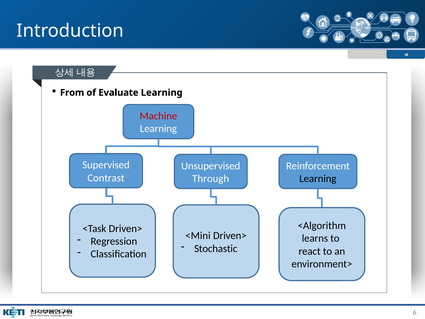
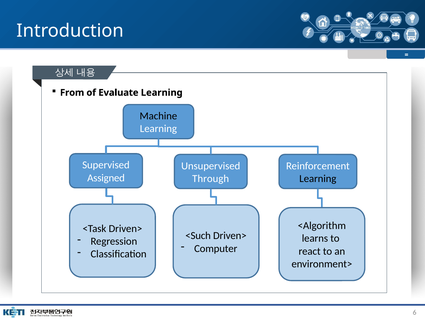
Machine colour: red -> black (158, 116)
Contrast: Contrast -> Assigned (106, 178)
<Mini: <Mini -> <Such (198, 236)
Stochastic: Stochastic -> Computer (216, 248)
